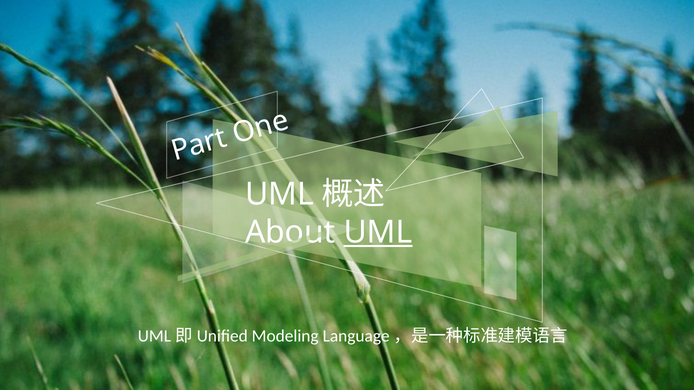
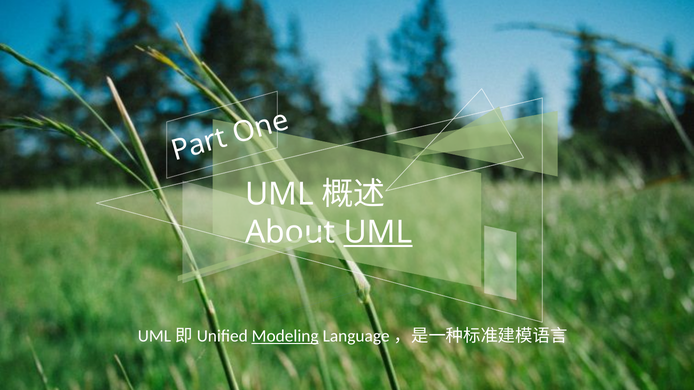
Modeling underline: none -> present (285, 336)
